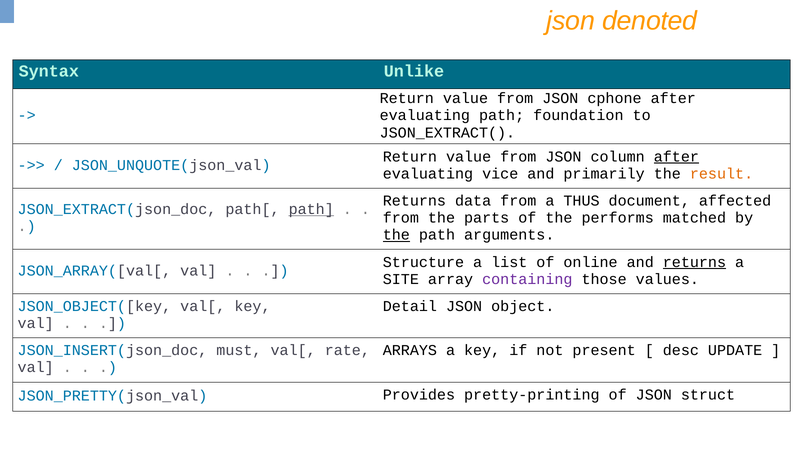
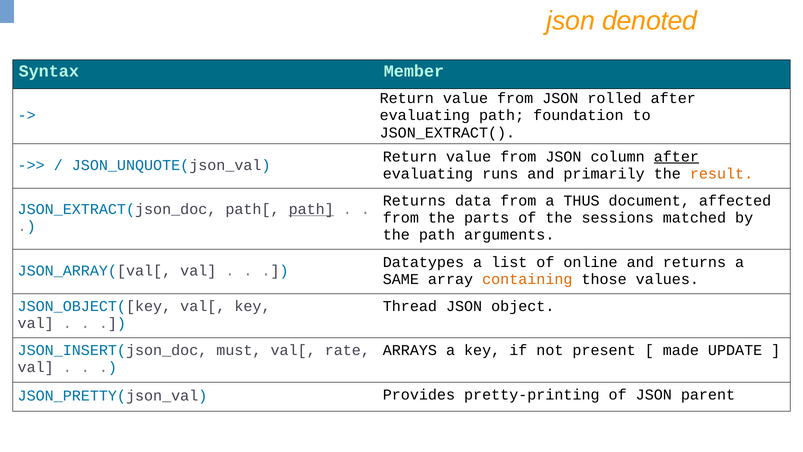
Unlike: Unlike -> Member (414, 71)
cphone: cphone -> rolled (615, 98)
vice: vice -> runs (500, 173)
performs: performs -> sessions (618, 218)
the underline: present -> none (396, 235)
Structure: Structure -> Datatypes (423, 262)
returns underline: present -> none (694, 262)
SITE: SITE -> SAME (401, 279)
containing colour: purple -> orange (527, 279)
Detail: Detail -> Thread (410, 306)
desc: desc -> made (681, 350)
struct: struct -> parent (708, 394)
